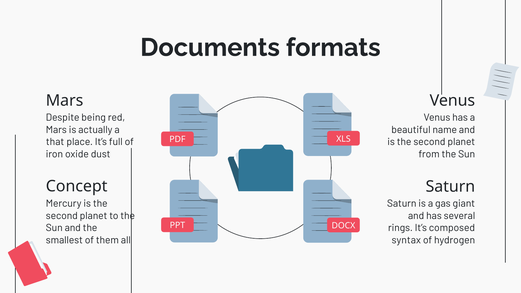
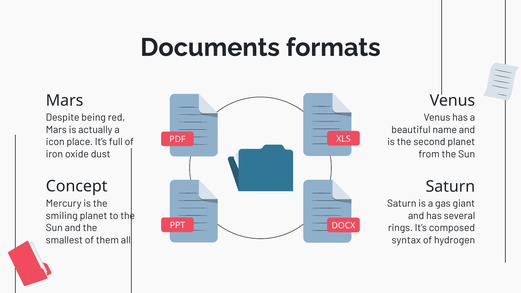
that: that -> icon (55, 142)
second: second -> smiling (62, 216)
